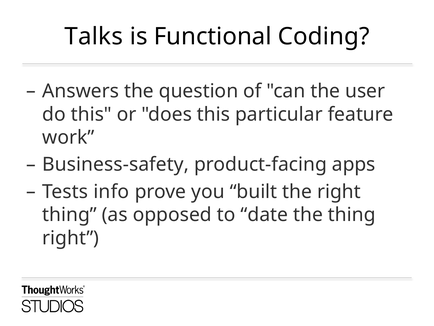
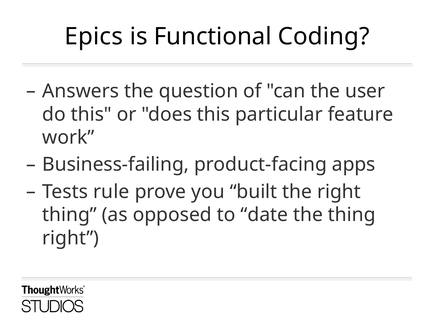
Talks: Talks -> Epics (94, 37)
Business-safety: Business-safety -> Business-failing (116, 164)
info: info -> rule (111, 191)
